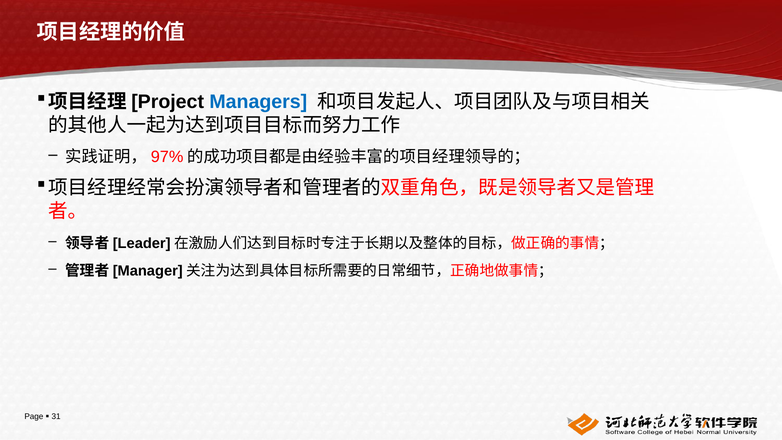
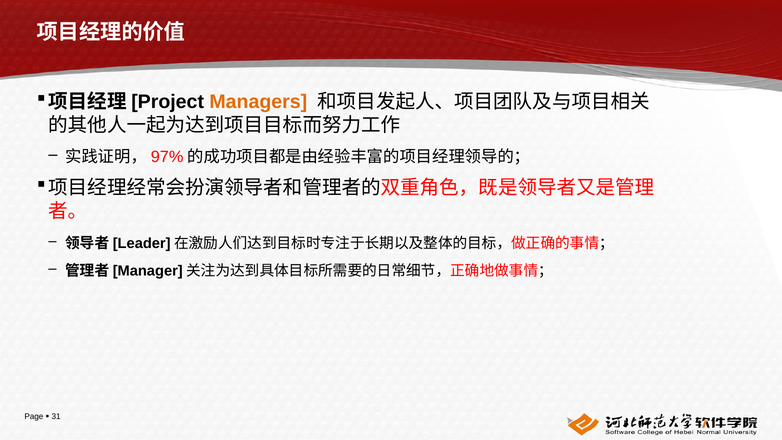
Managers colour: blue -> orange (258, 102)
